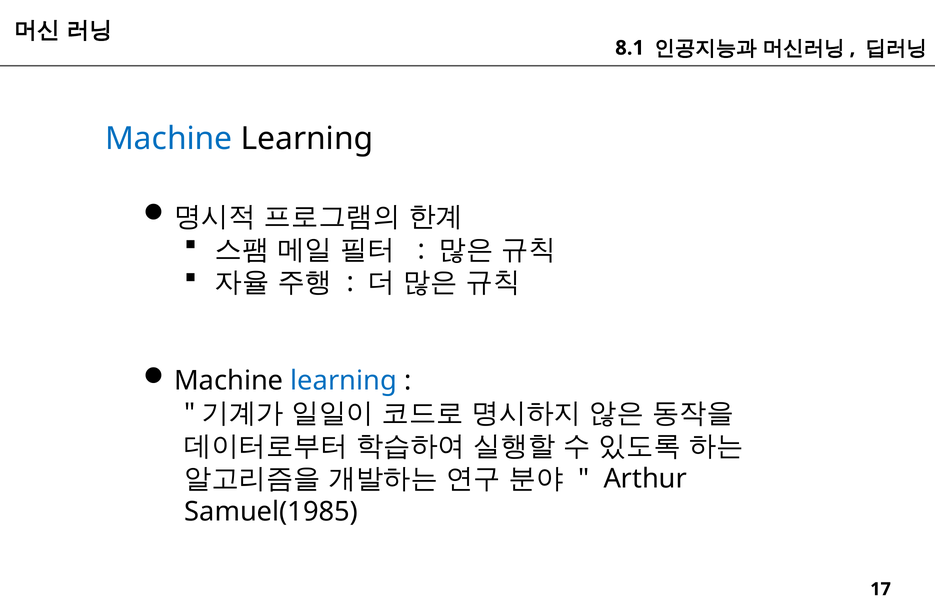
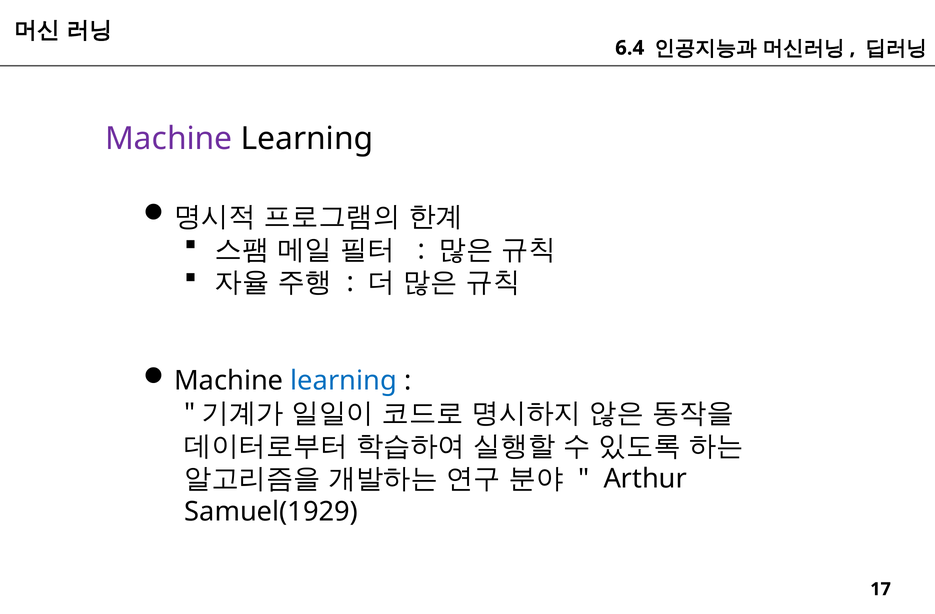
8.1: 8.1 -> 6.4 (630, 48)
Machine colour: blue -> purple (169, 139)
Samuel(1985: Samuel(1985 -> Samuel(1929 (271, 512)
